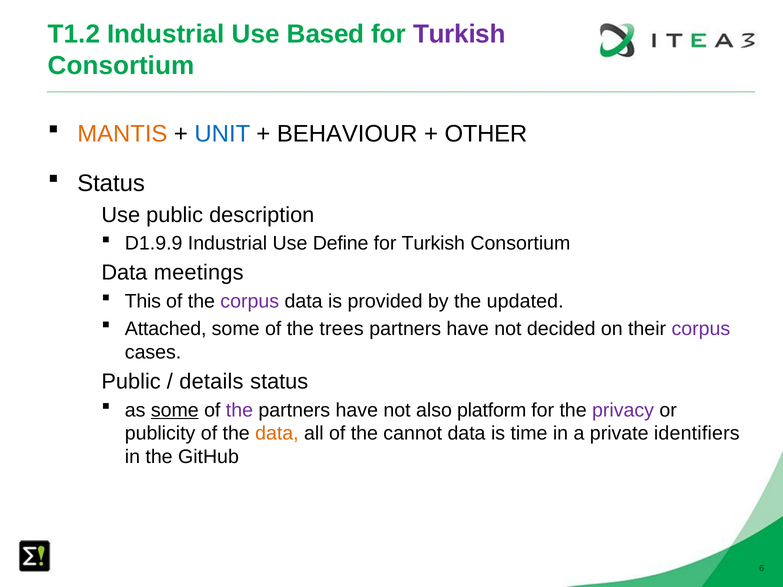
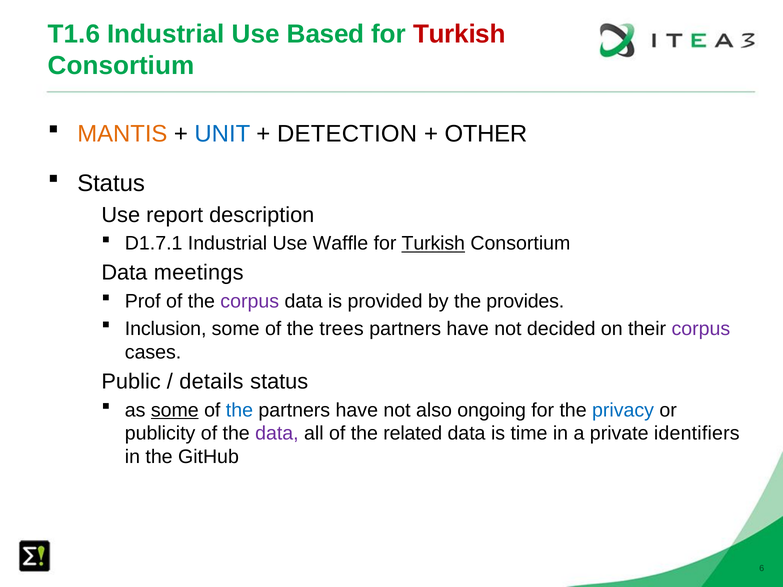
T1.2: T1.2 -> T1.6 (74, 34)
Turkish colour: purple -> red (459, 34)
BEHAVIOUR: BEHAVIOUR -> DETECTION (347, 134)
Use public: public -> report (175, 215)
D1.9.9: D1.9.9 -> D1.7.1 (154, 244)
Define: Define -> Waffle (341, 244)
Turkish underline: none -> present (433, 244)
This: This -> Prof (143, 301)
updated: updated -> provides (525, 301)
Attached: Attached -> Inclusion (166, 329)
the colour: purple -> blue (239, 410)
platform: platform -> ongoing (492, 410)
privacy colour: purple -> blue (623, 410)
data colour: orange -> purple (277, 434)
cannot: cannot -> related (413, 434)
